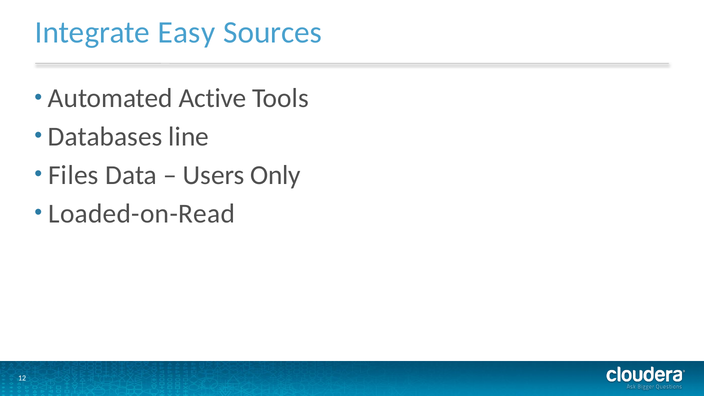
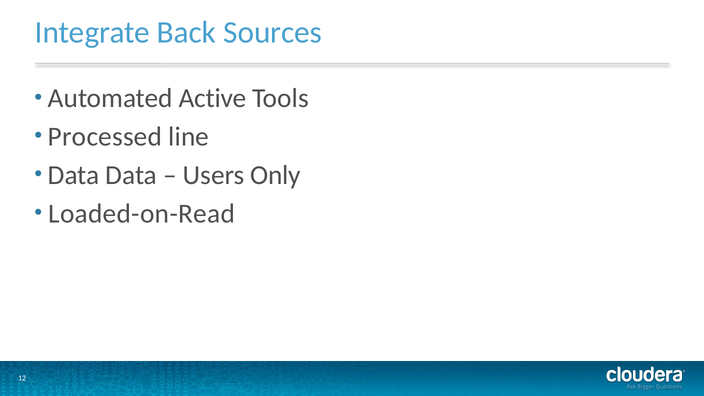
Easy: Easy -> Back (187, 32)
Databases: Databases -> Processed (105, 137)
Files: Files -> Data (74, 175)
